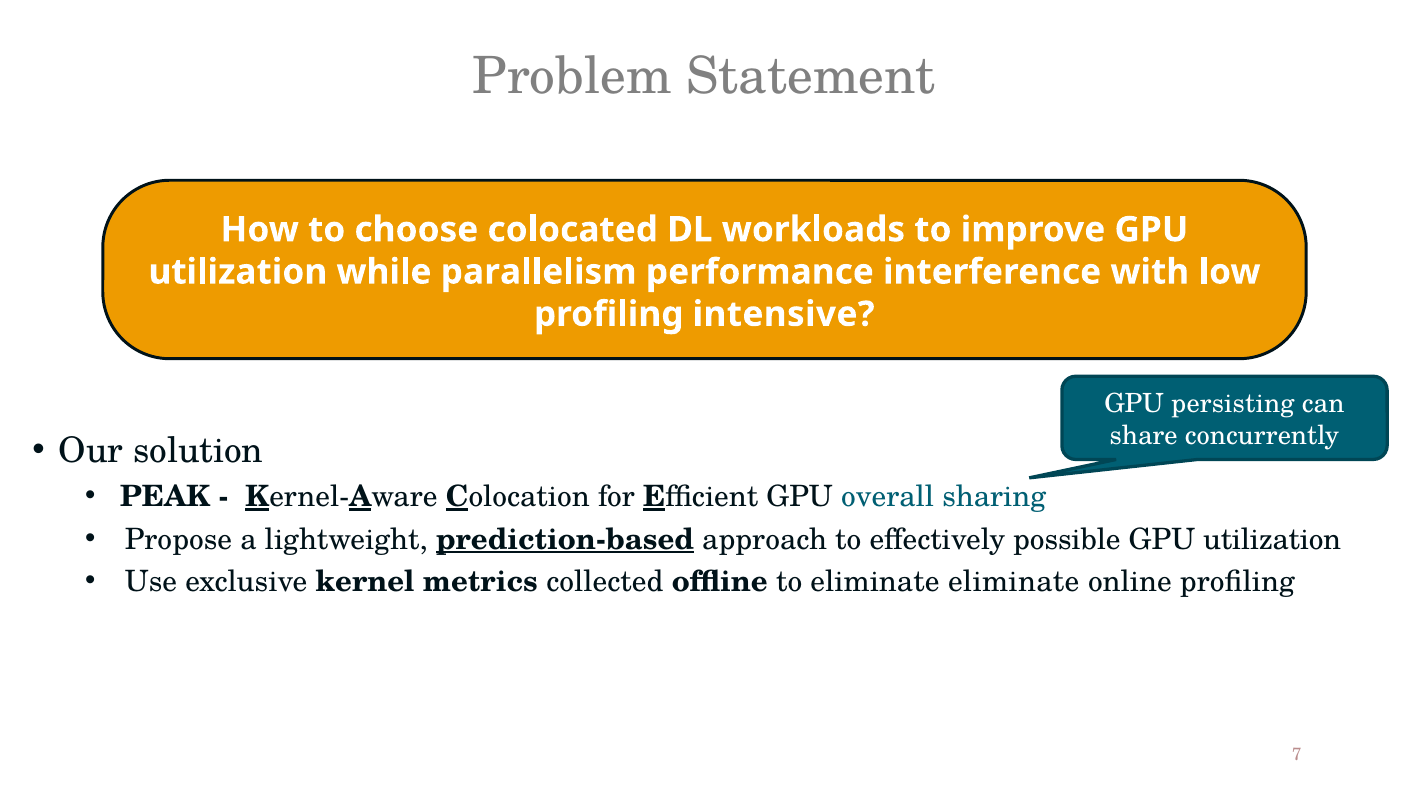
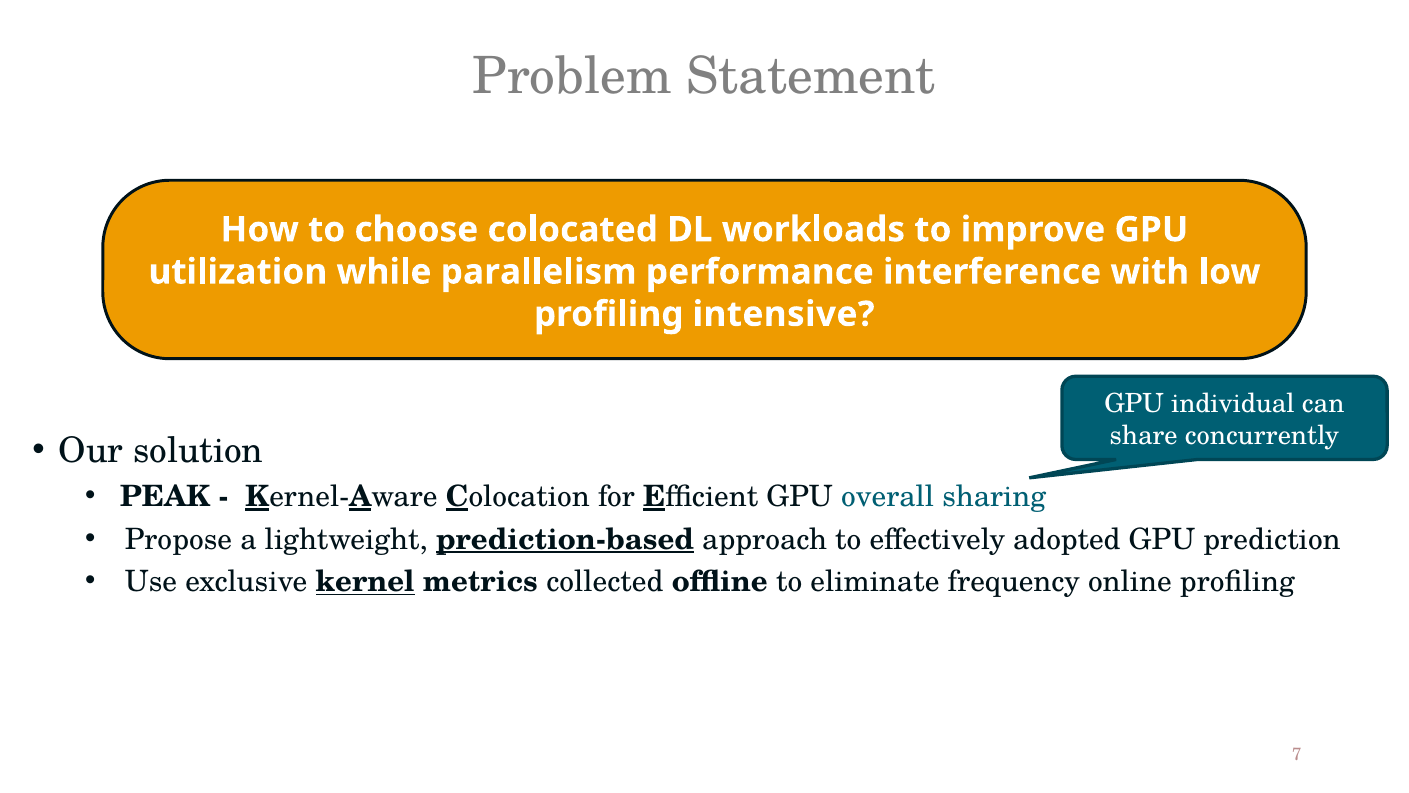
persisting: persisting -> individual (1233, 404)
possible: possible -> adopted (1067, 539)
utilization: utilization -> prediction (1272, 539)
kernel underline: none -> present (365, 582)
eliminate eliminate: eliminate -> frequency (1014, 582)
